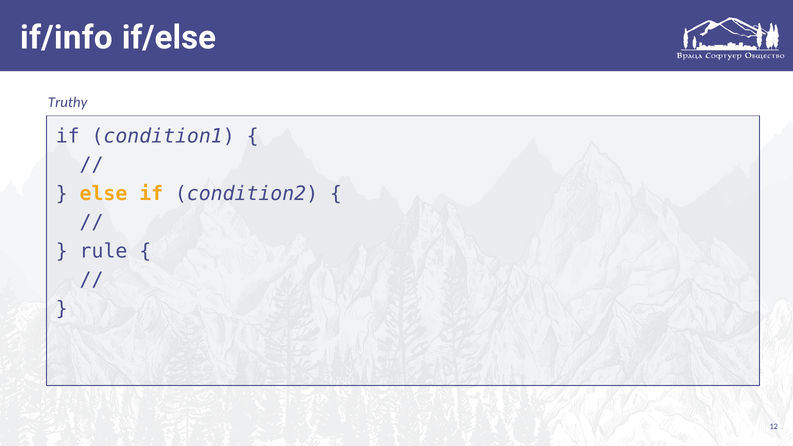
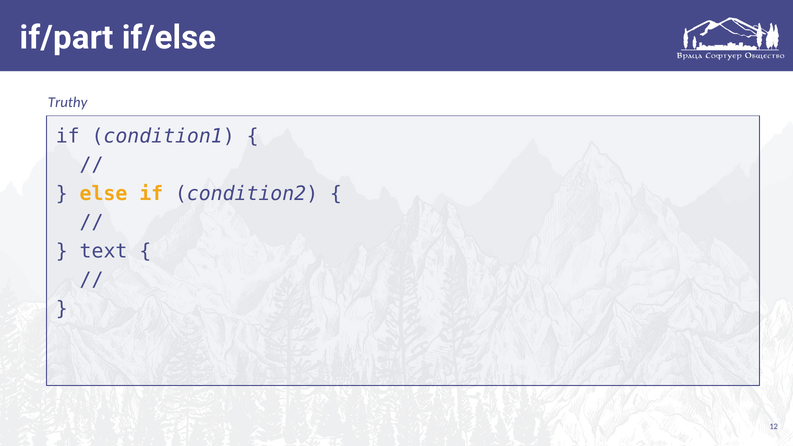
if/info: if/info -> if/part (66, 38)
rule: rule -> text (104, 251)
